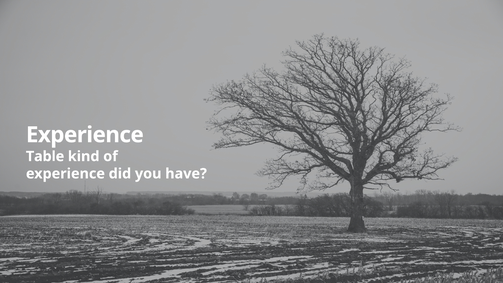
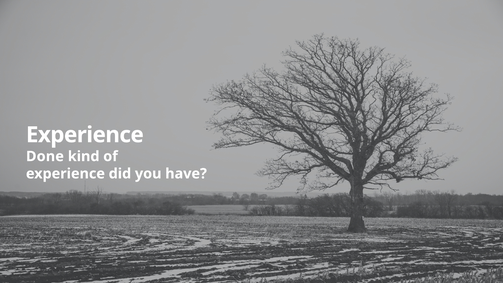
Table: Table -> Done (45, 156)
